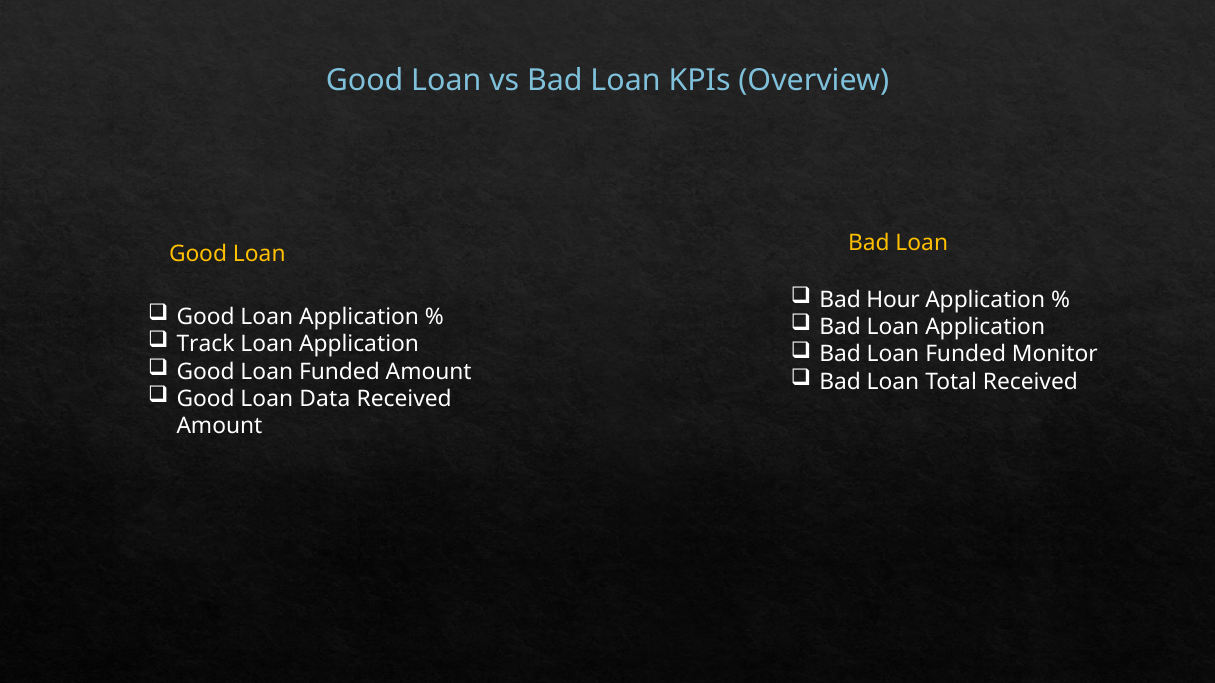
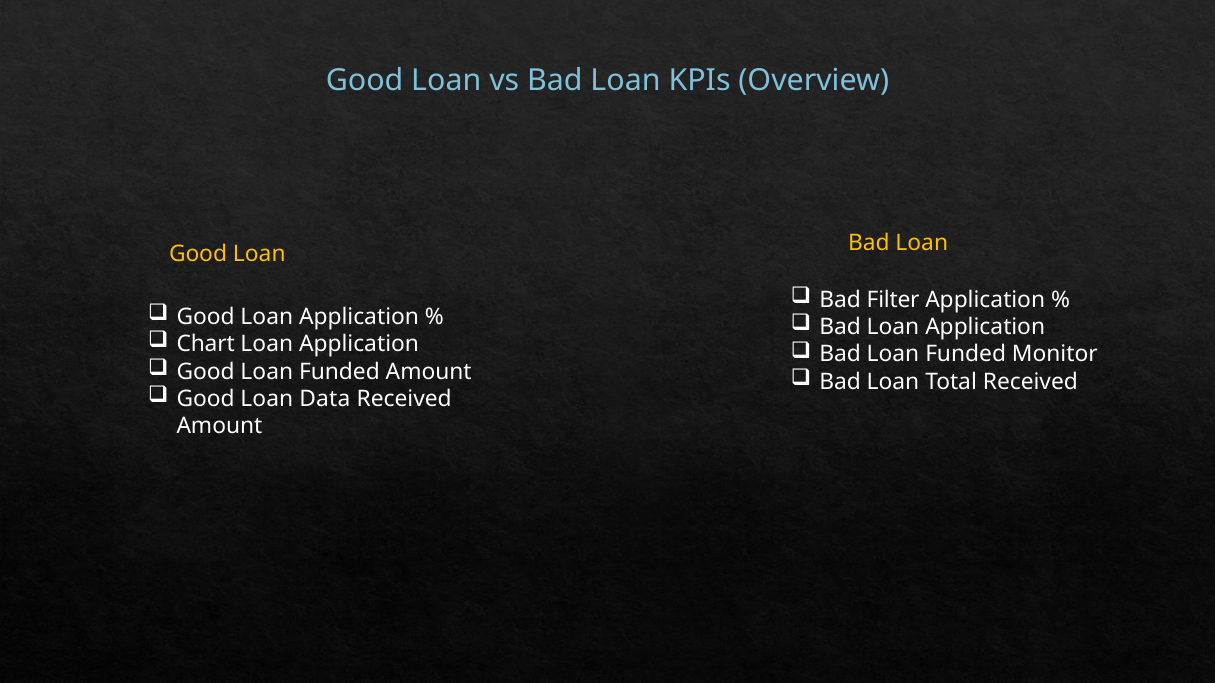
Hour: Hour -> Filter (893, 300)
Track: Track -> Chart (206, 344)
